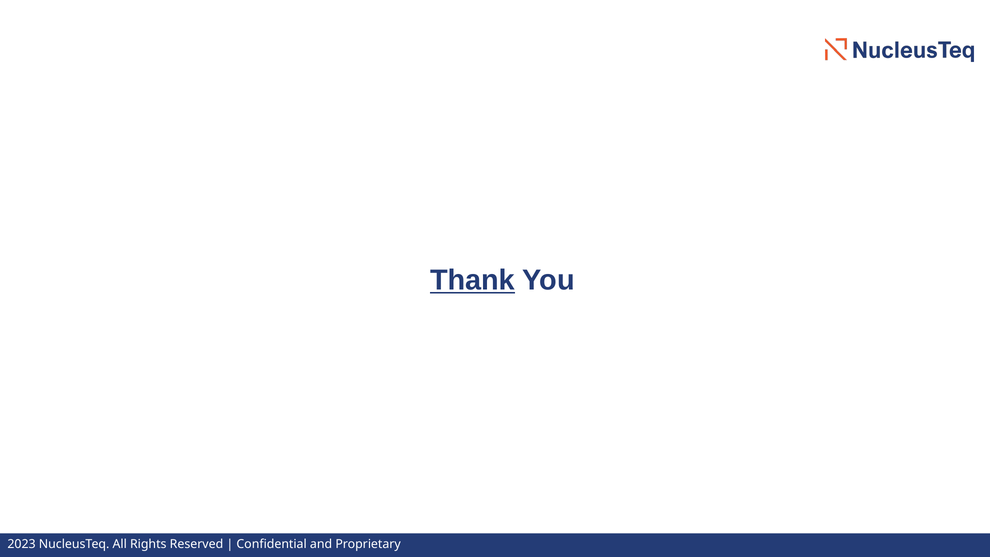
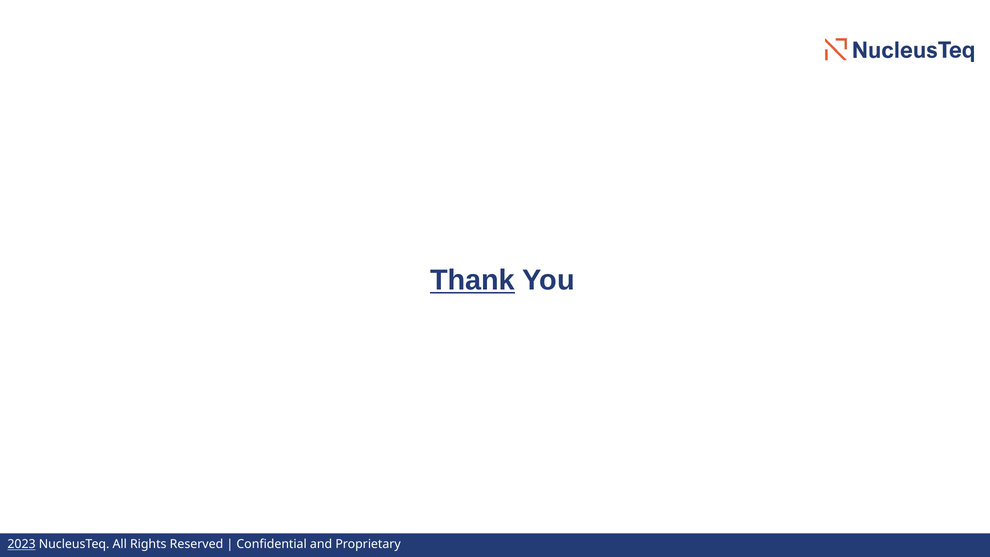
2023 underline: none -> present (22, 544)
